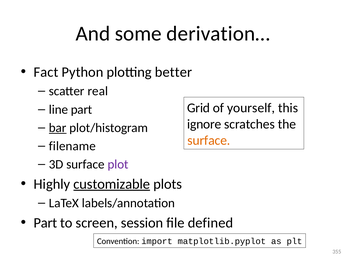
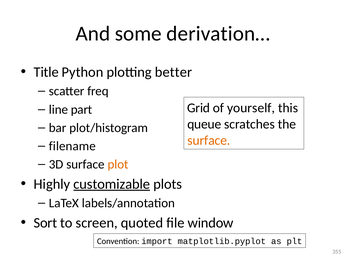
Fact: Fact -> Title (46, 72)
real: real -> freq (98, 91)
ignore: ignore -> queue (204, 124)
bar underline: present -> none (58, 128)
plot colour: purple -> orange (118, 164)
Part: Part -> Sort (45, 222)
session: session -> quoted (142, 222)
defined: defined -> window (211, 222)
